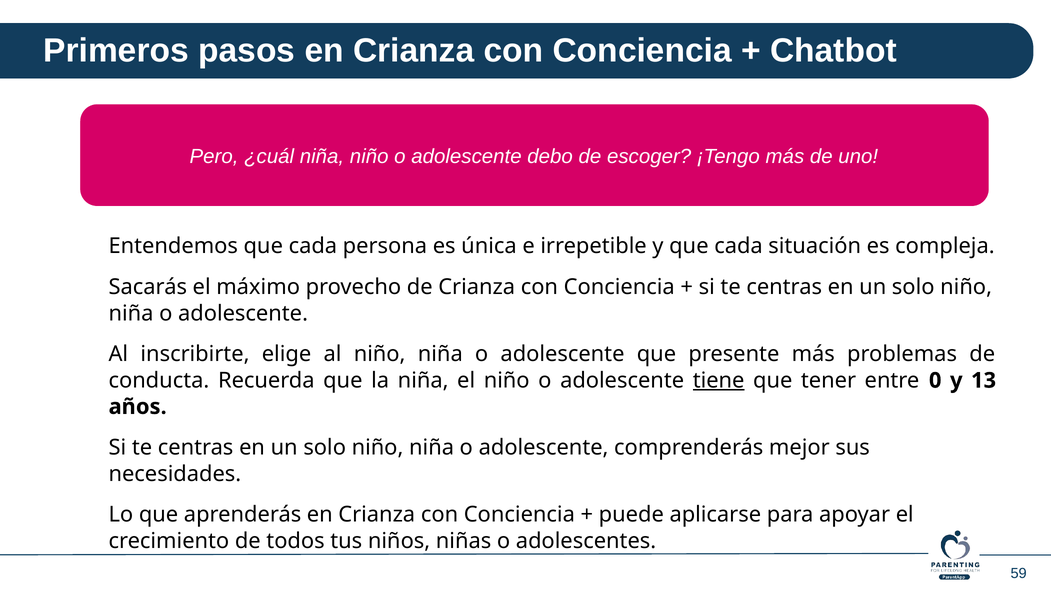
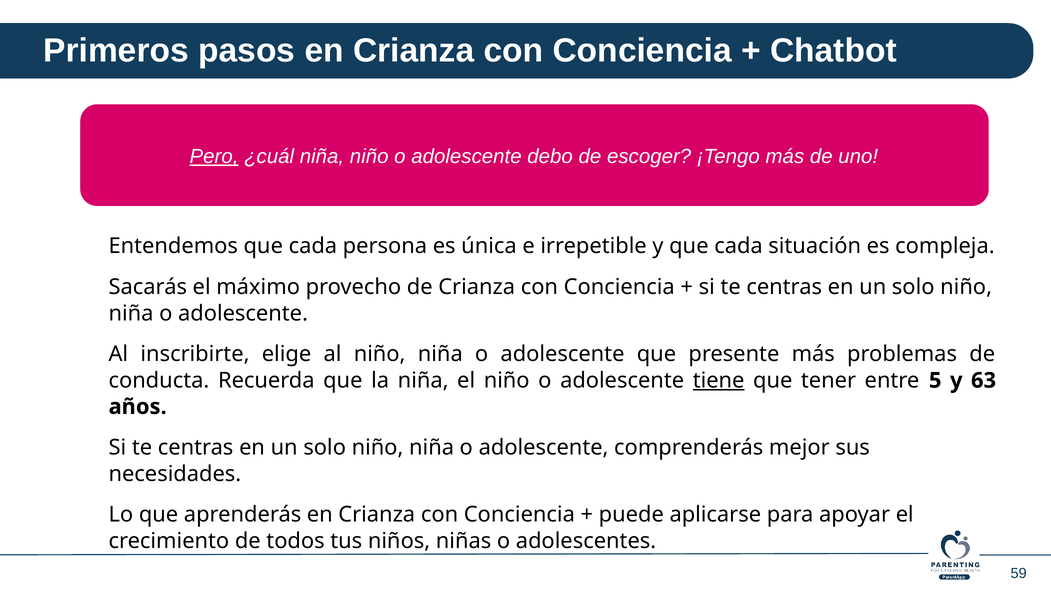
Pero underline: none -> present (214, 157)
0: 0 -> 5 (935, 381)
13: 13 -> 63 (984, 381)
